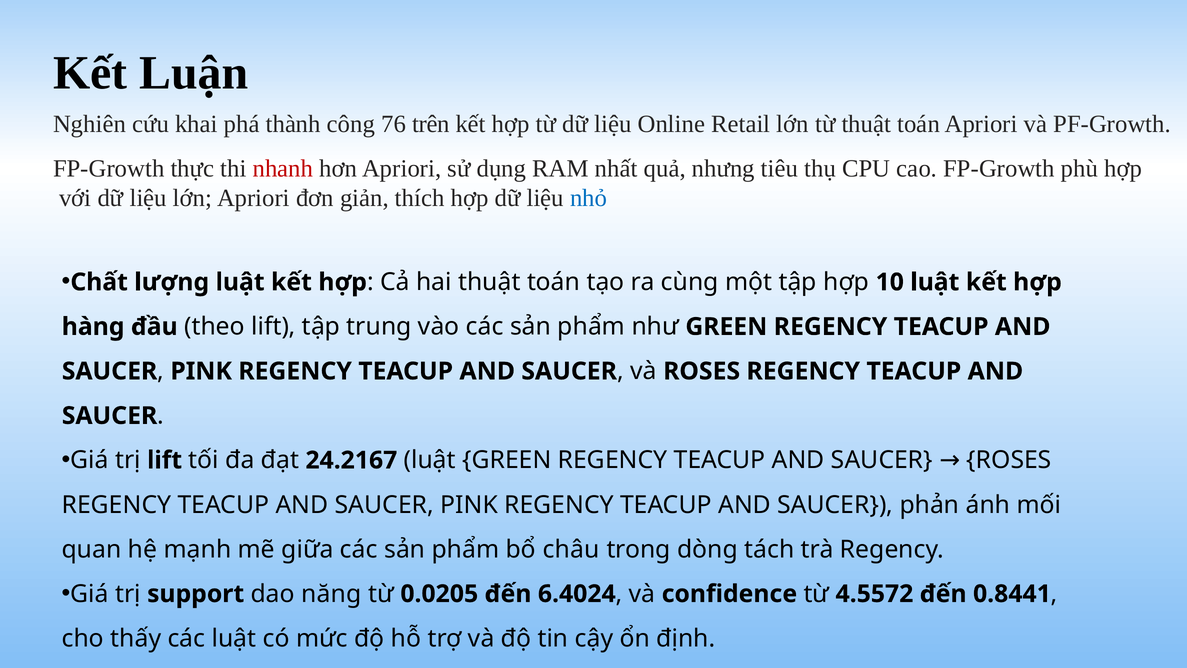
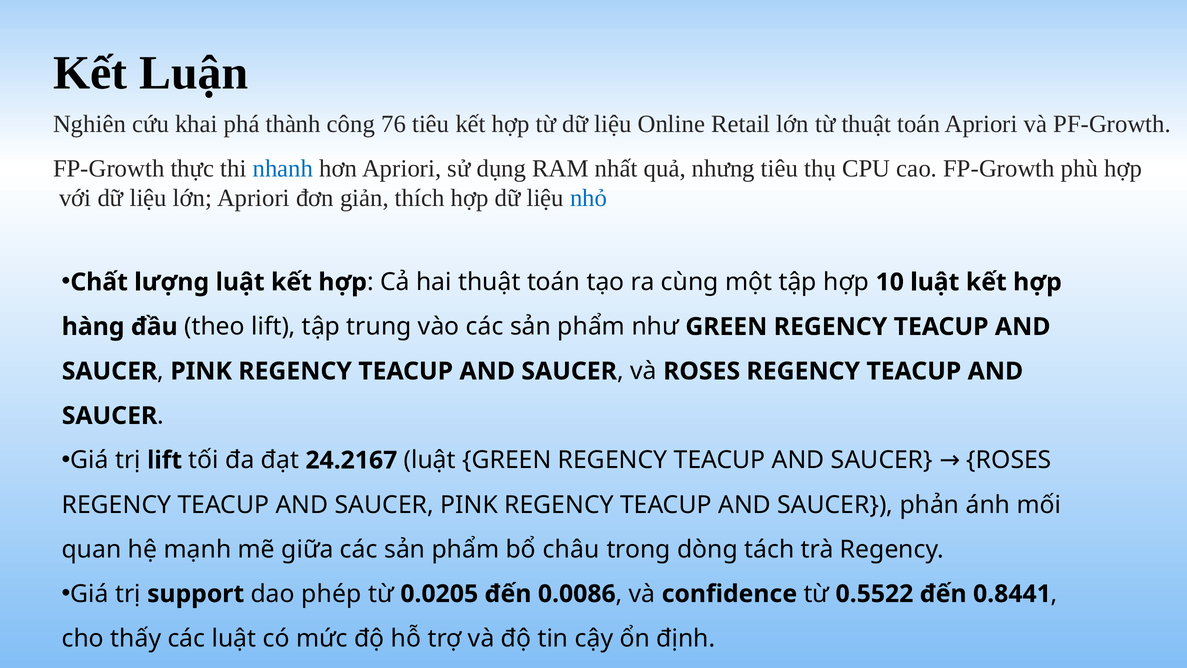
76 trên: trên -> tiêu (431, 124)
nhanh colour: red -> blue (283, 168)
năng: năng -> phép (331, 594)
6.4024: 6.4024 -> 0.0086 (577, 594)
4.5572: 4.5572 -> 0.5522 (874, 594)
